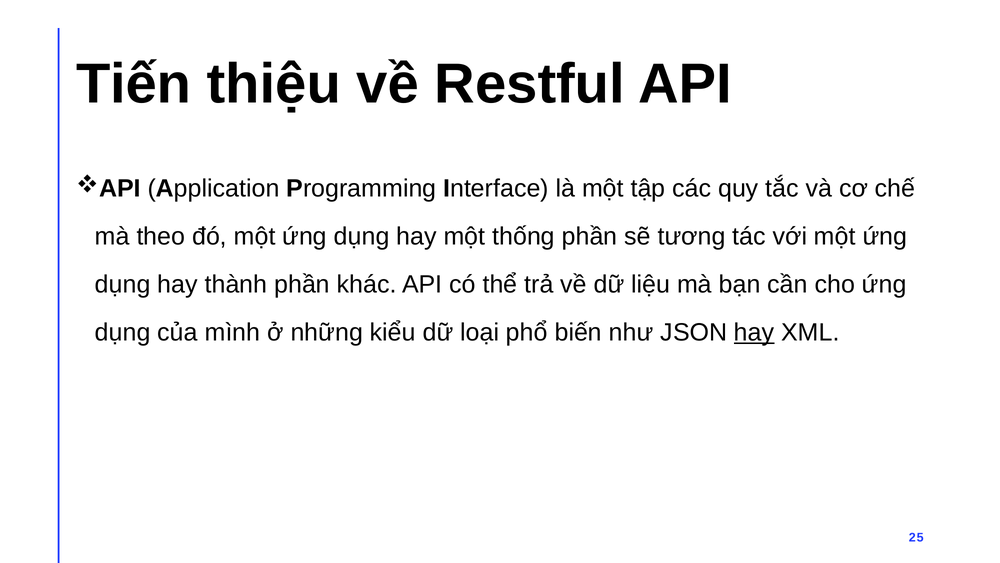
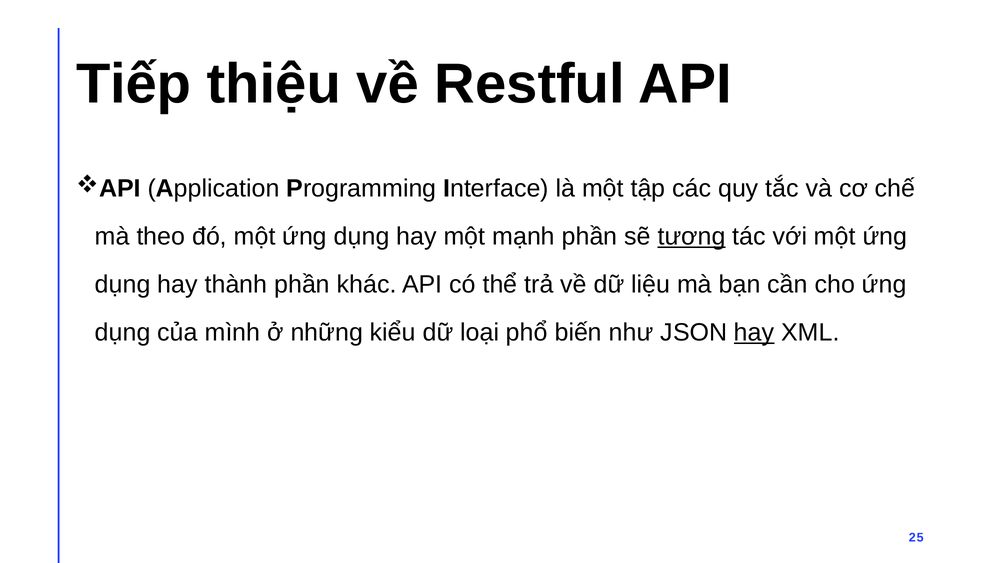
Tiến: Tiến -> Tiếp (134, 84)
thống: thống -> mạnh (524, 236)
tương underline: none -> present (692, 236)
